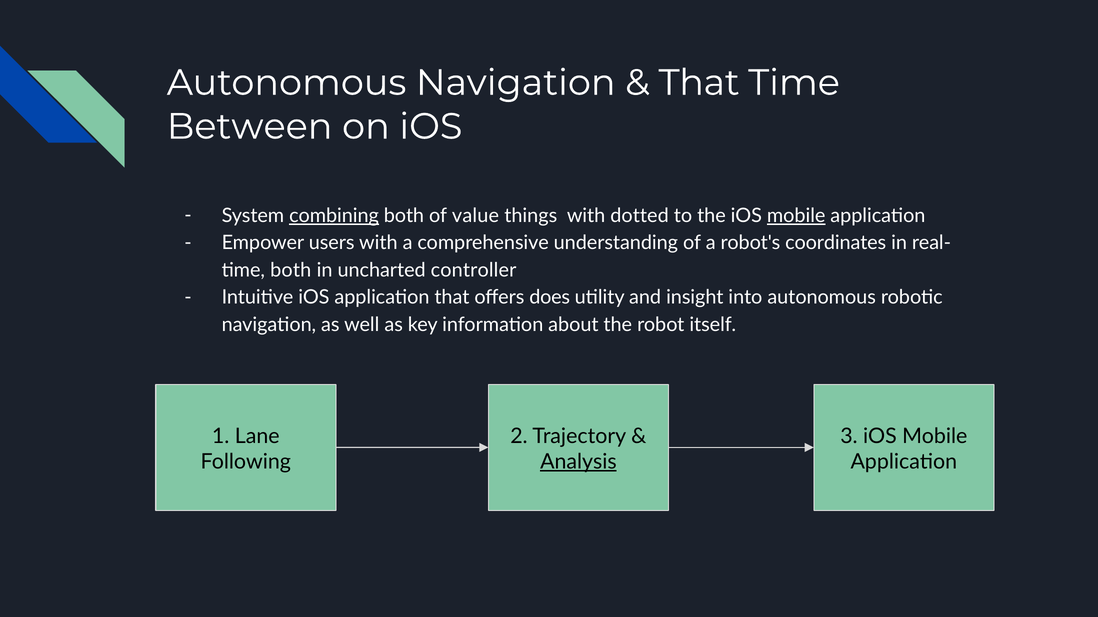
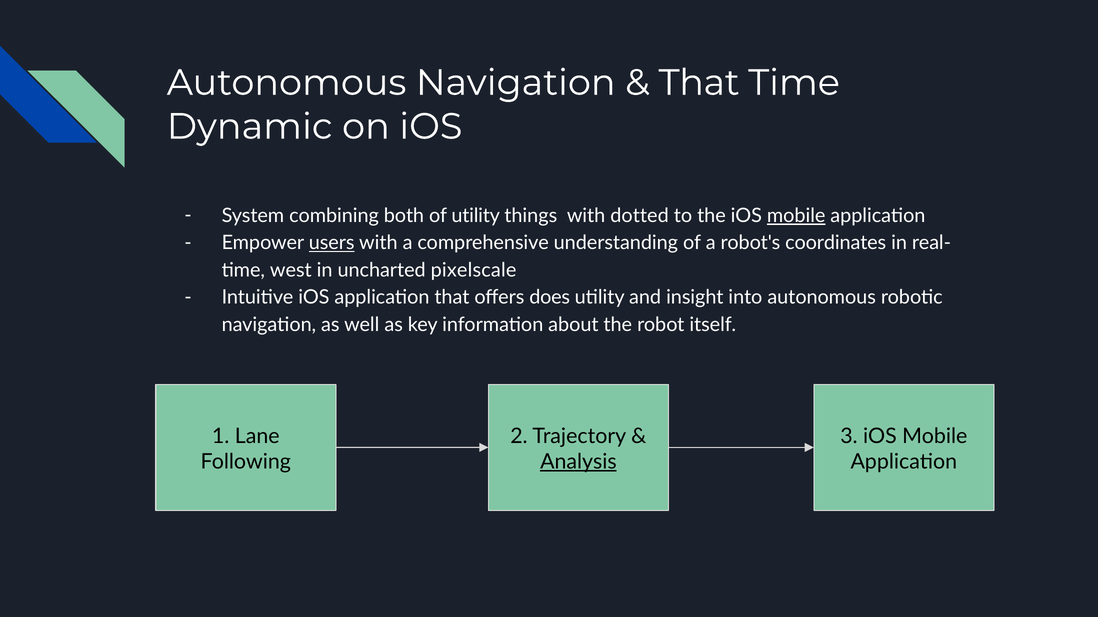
Between: Between -> Dynamic (250, 127)
combining underline: present -> none (334, 216)
of value: value -> utility (476, 216)
users underline: none -> present (332, 243)
time both: both -> west (291, 270)
controller: controller -> pixelscale (474, 270)
